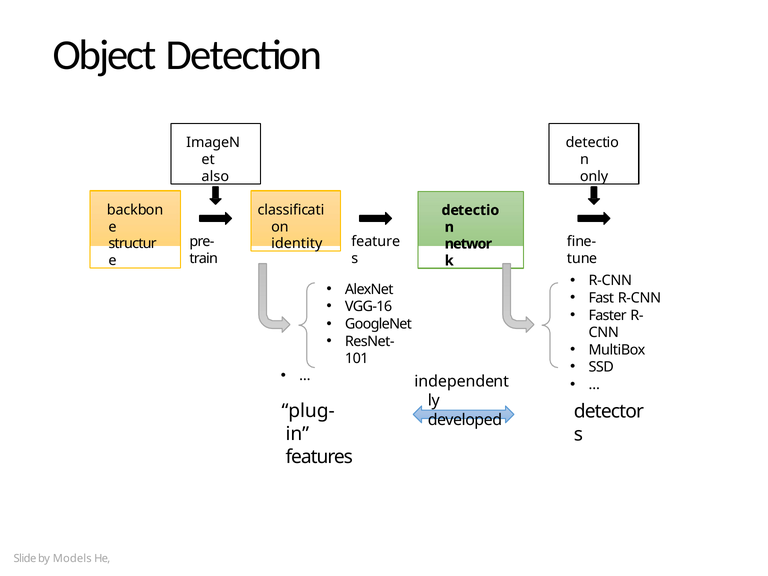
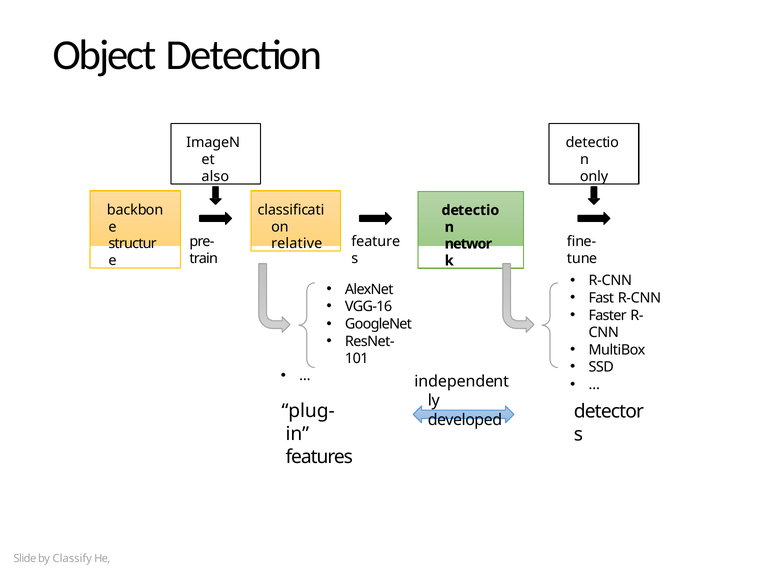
identity: identity -> relative (297, 244)
Models: Models -> Classify (72, 559)
